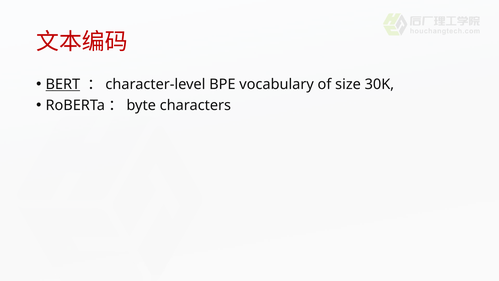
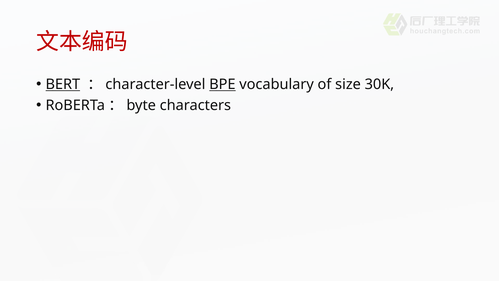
BPE underline: none -> present (222, 84)
